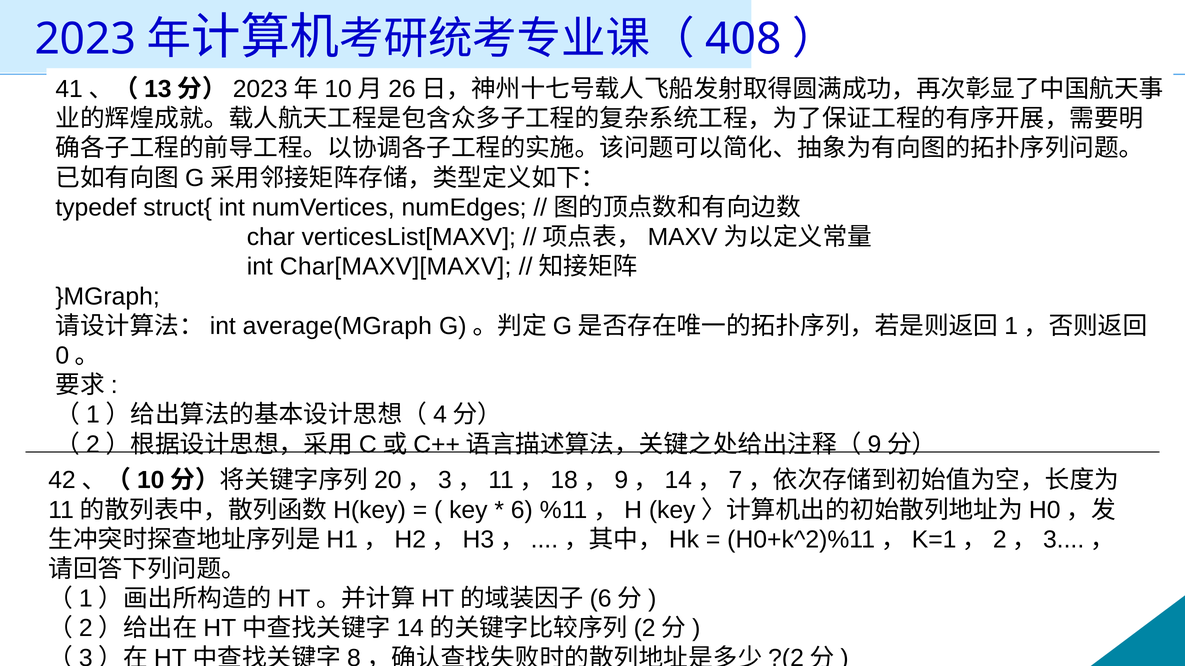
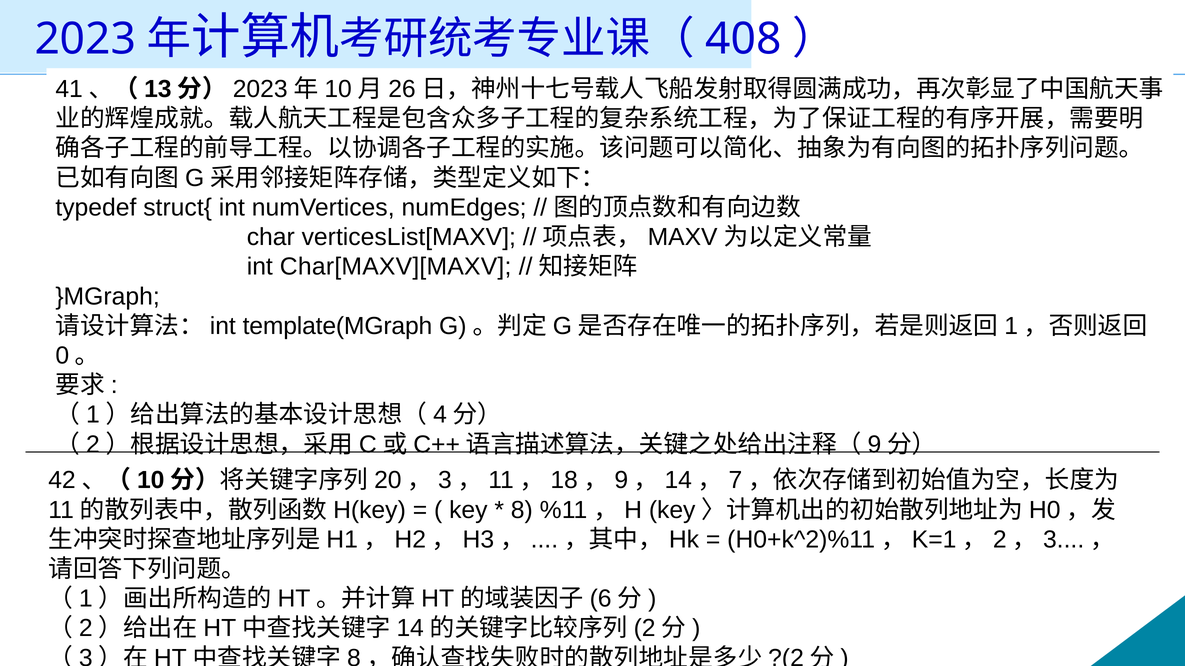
average(MGraph: average(MGraph -> template(MGraph (337, 326)
6: 6 -> 8 (522, 510)
